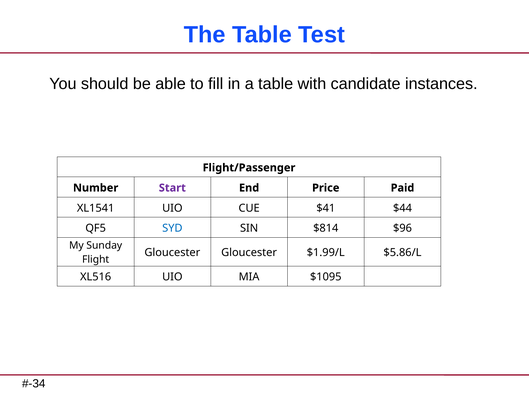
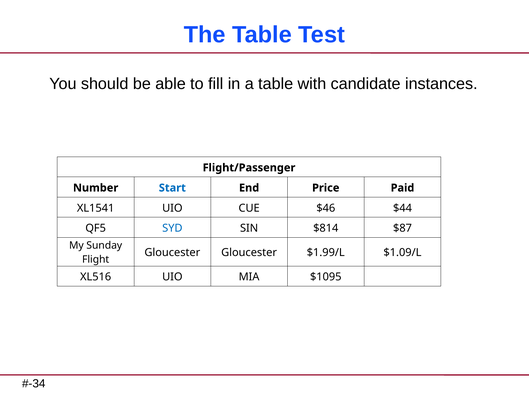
Start colour: purple -> blue (172, 188)
$41: $41 -> $46 (326, 208)
$96: $96 -> $87 (403, 228)
$5.86/L: $5.86/L -> $1.09/L (402, 252)
